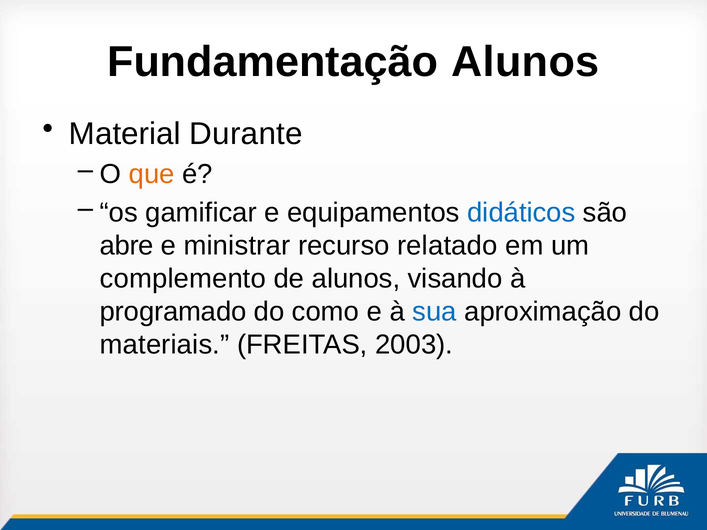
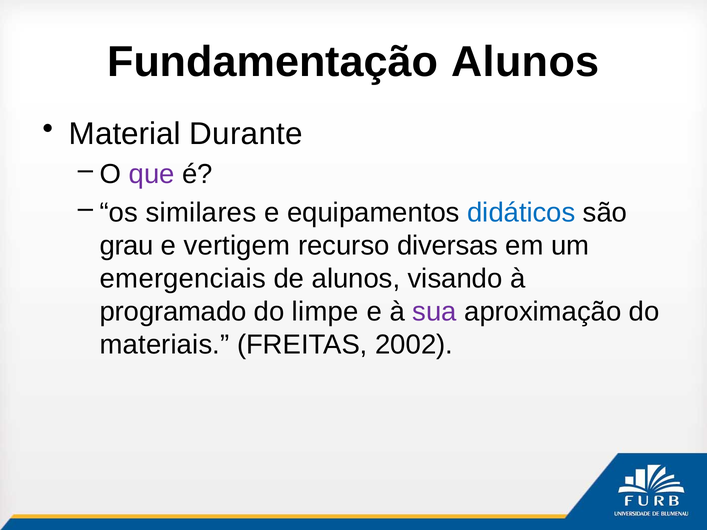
que colour: orange -> purple (152, 174)
gamificar: gamificar -> similares (201, 213)
abre: abre -> grau (127, 246)
ministrar: ministrar -> vertigem (237, 246)
relatado: relatado -> diversas (448, 246)
complemento: complemento -> emergenciais (183, 279)
como: como -> limpe (325, 312)
sua colour: blue -> purple (435, 312)
2003: 2003 -> 2002 (414, 345)
